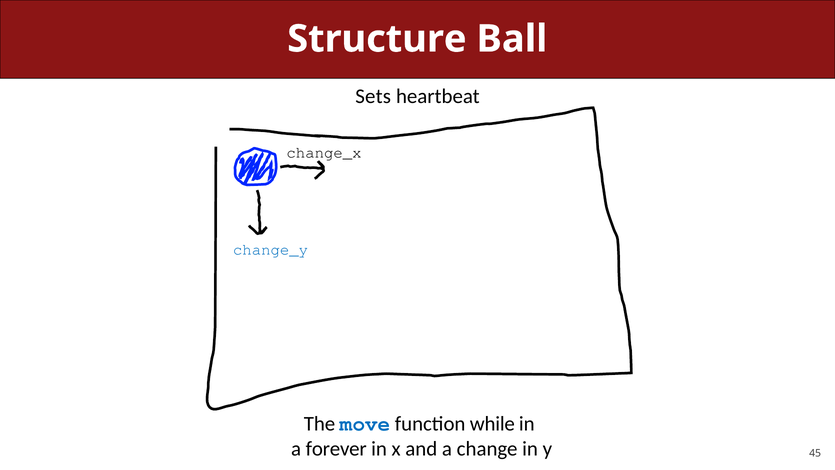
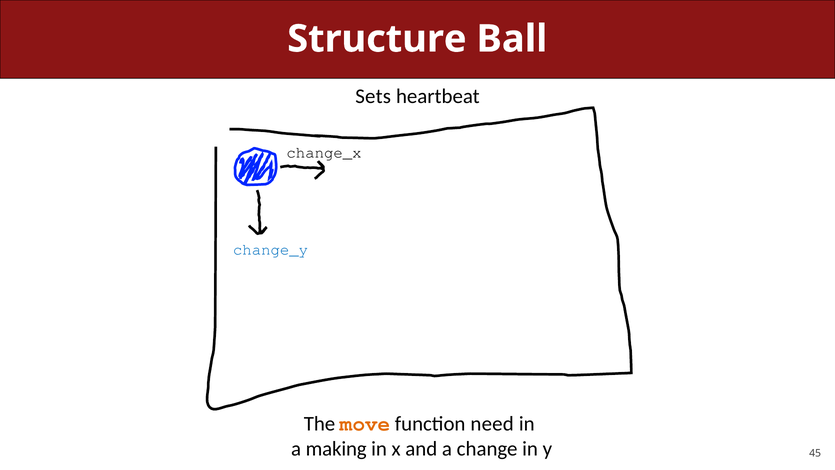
move colour: blue -> orange (365, 423)
while: while -> need (492, 423)
forever: forever -> making (336, 448)
